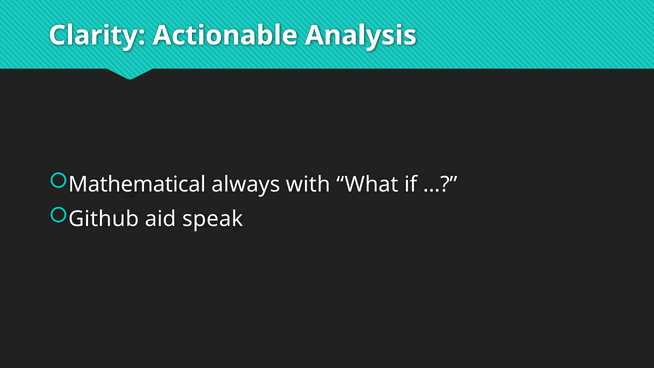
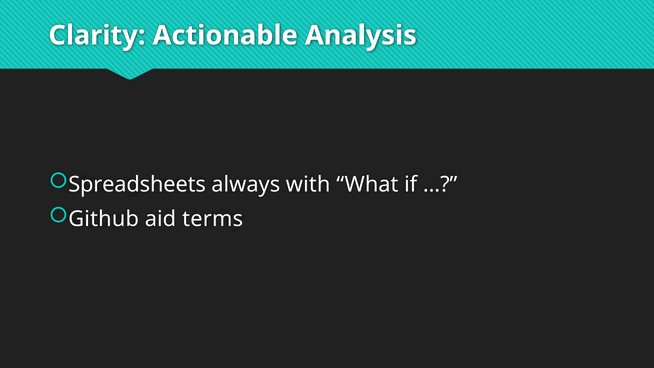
Mathematical: Mathematical -> Spreadsheets (137, 184)
speak: speak -> terms (213, 219)
